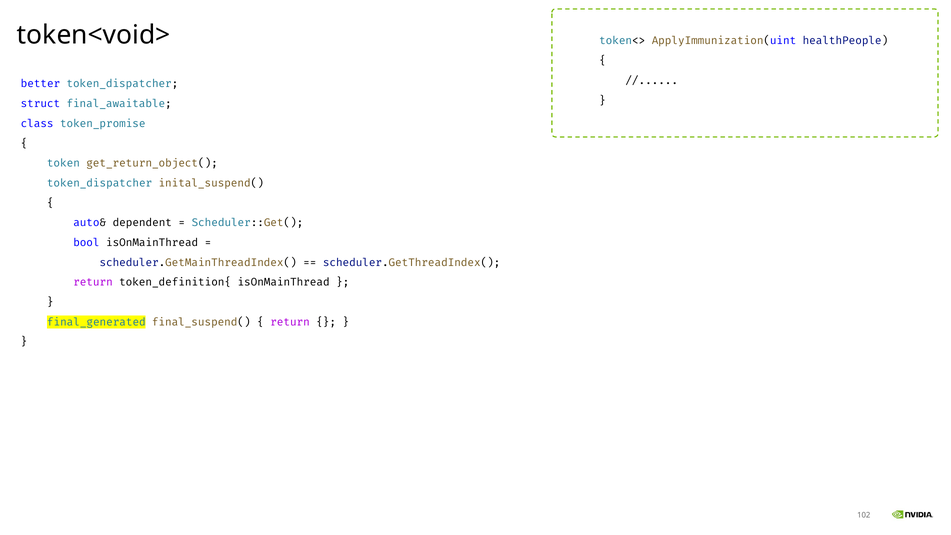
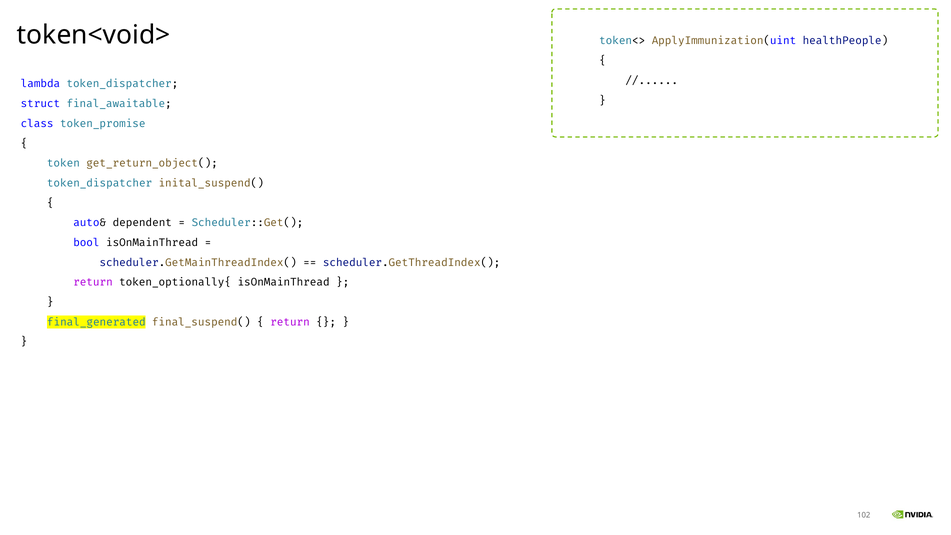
better: better -> lambda (40, 84)
token_definition{: token_definition{ -> token_optionally{ (175, 282)
